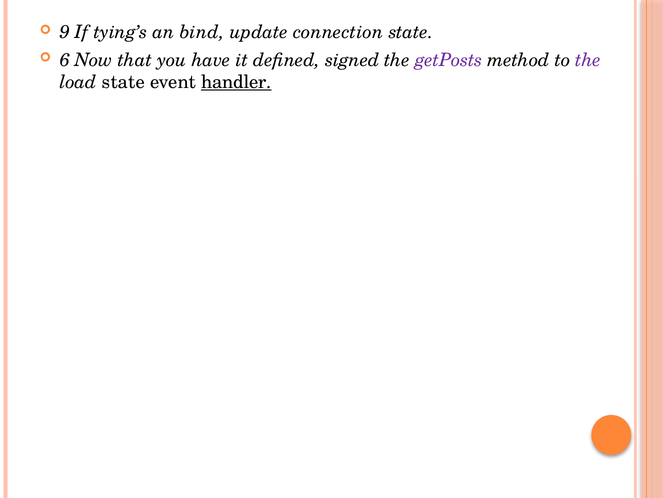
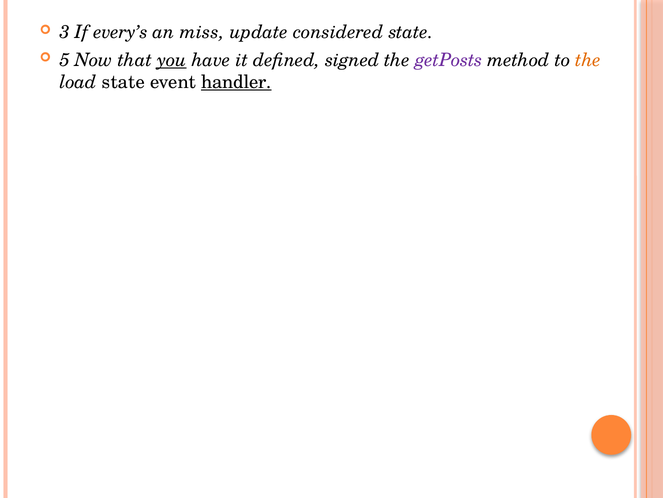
9: 9 -> 3 (65, 32)
tying’s: tying’s -> every’s (121, 32)
bind: bind -> miss (202, 32)
connection: connection -> considered (338, 32)
6: 6 -> 5 (65, 60)
you underline: none -> present (172, 60)
the colour: purple -> orange (588, 60)
